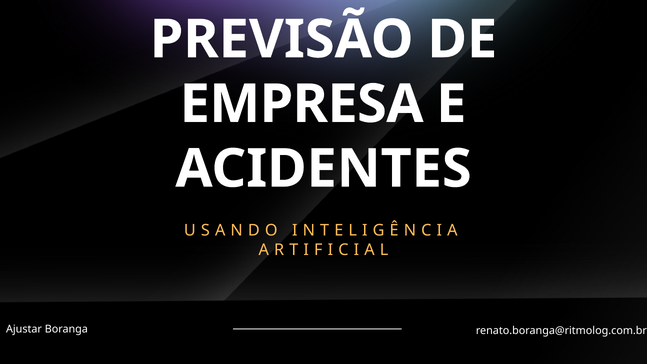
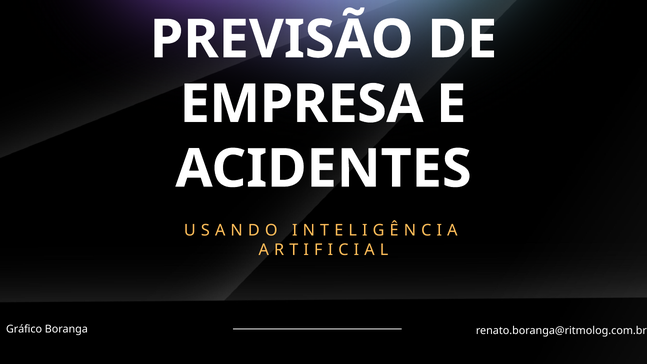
Ajustar: Ajustar -> Gráfico (24, 329)
